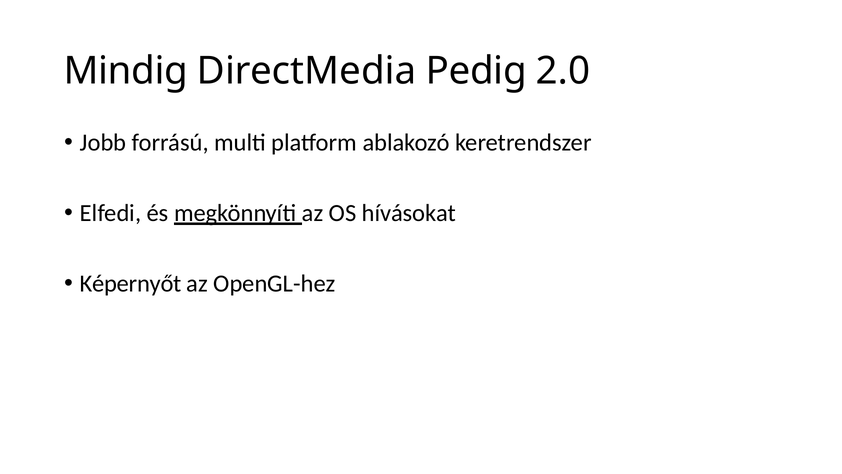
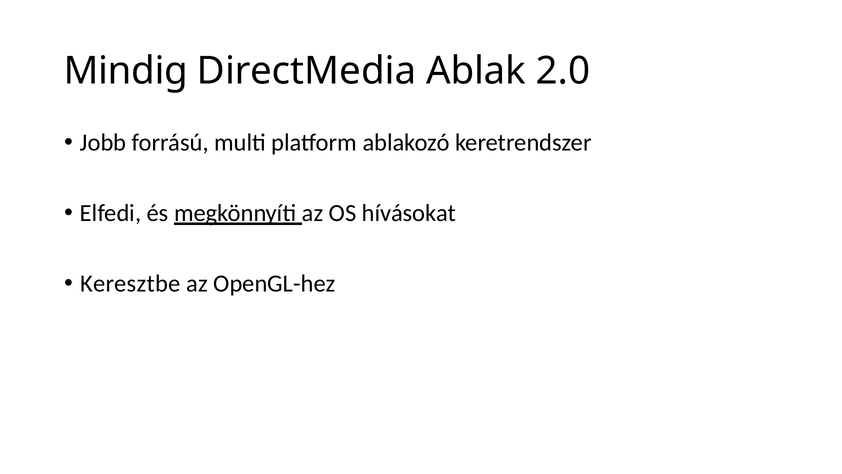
Pedig: Pedig -> Ablak (476, 71)
Képernyőt: Képernyőt -> Keresztbe (130, 284)
